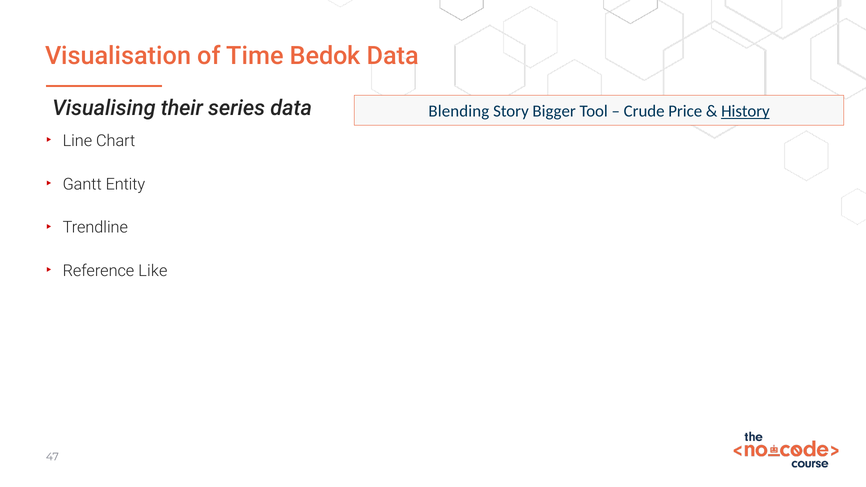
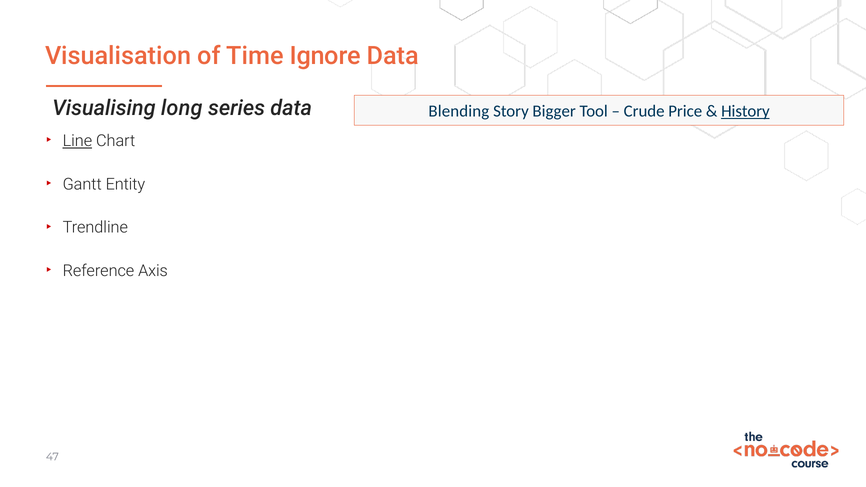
Bedok: Bedok -> Ignore (325, 56)
their: their -> long (182, 108)
Line underline: none -> present (77, 141)
Like: Like -> Axis (153, 271)
